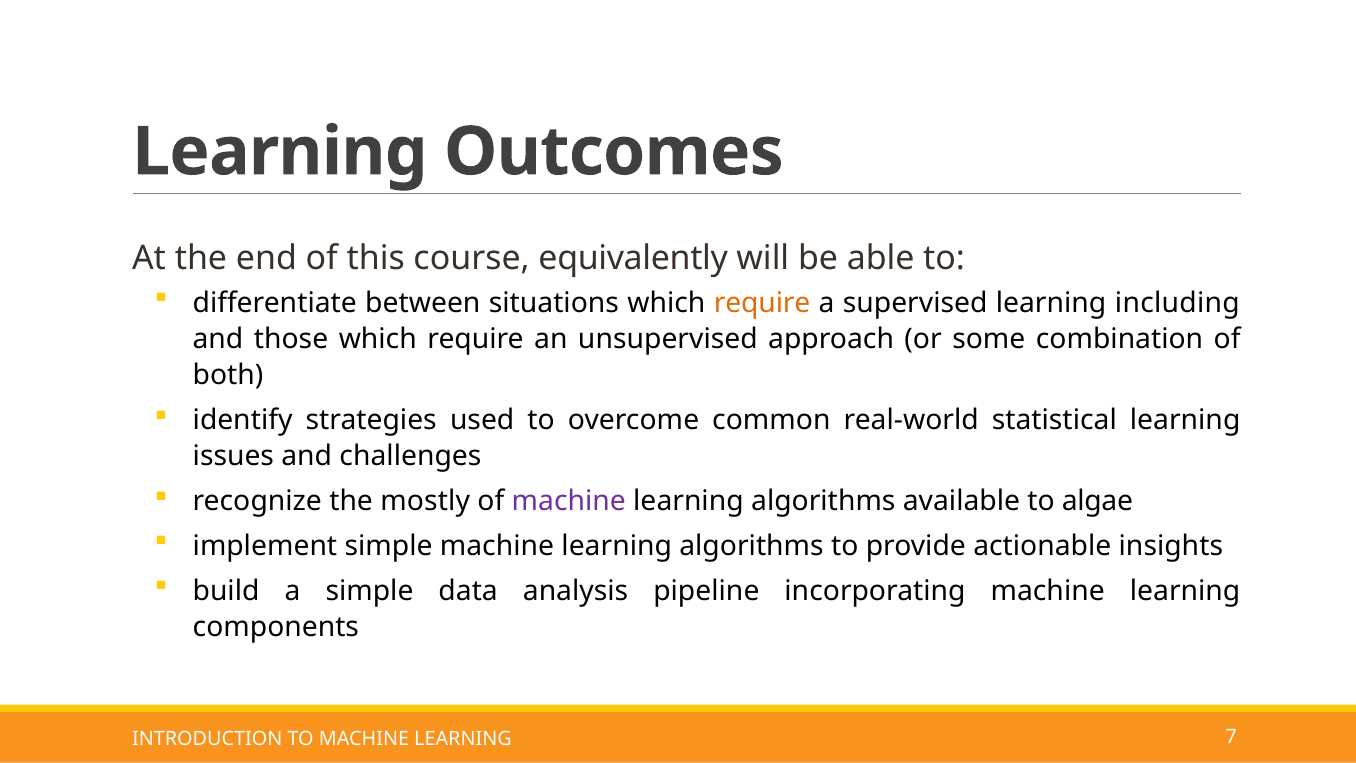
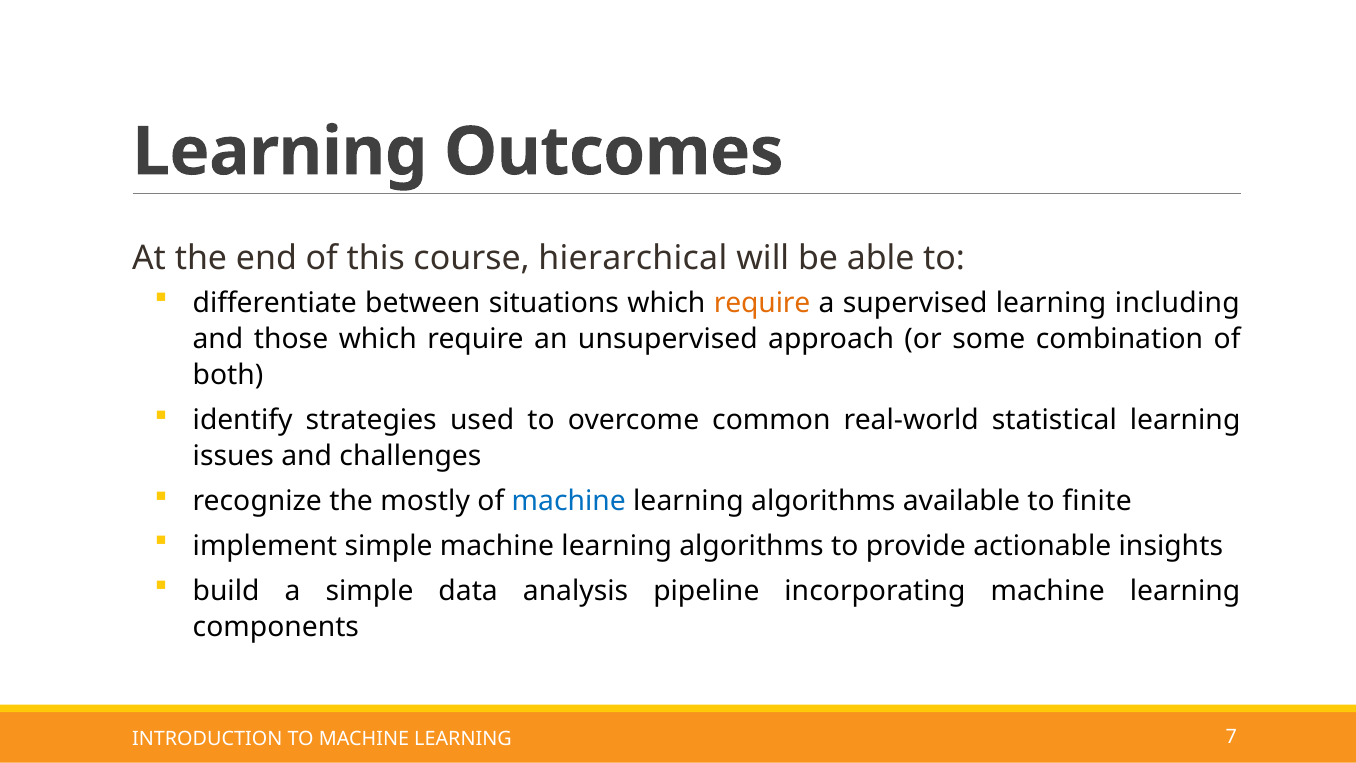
equivalently: equivalently -> hierarchical (633, 258)
machine colour: purple -> blue (569, 501)
algae: algae -> finite (1097, 501)
